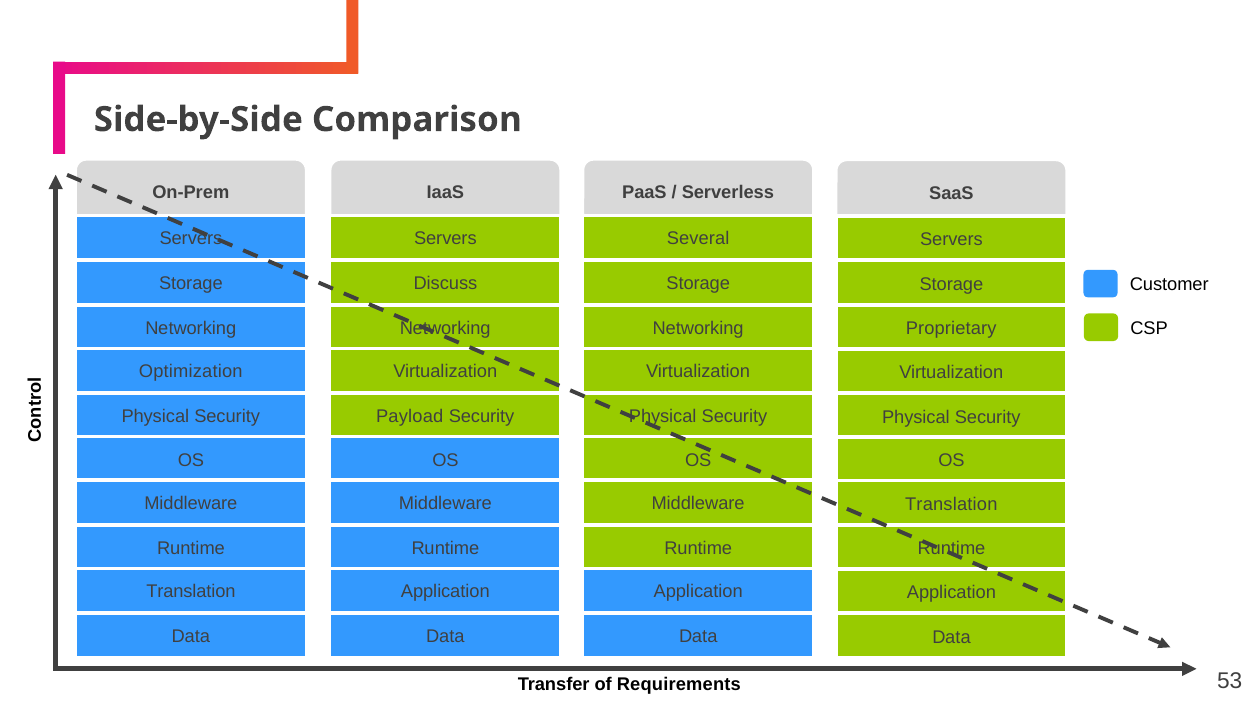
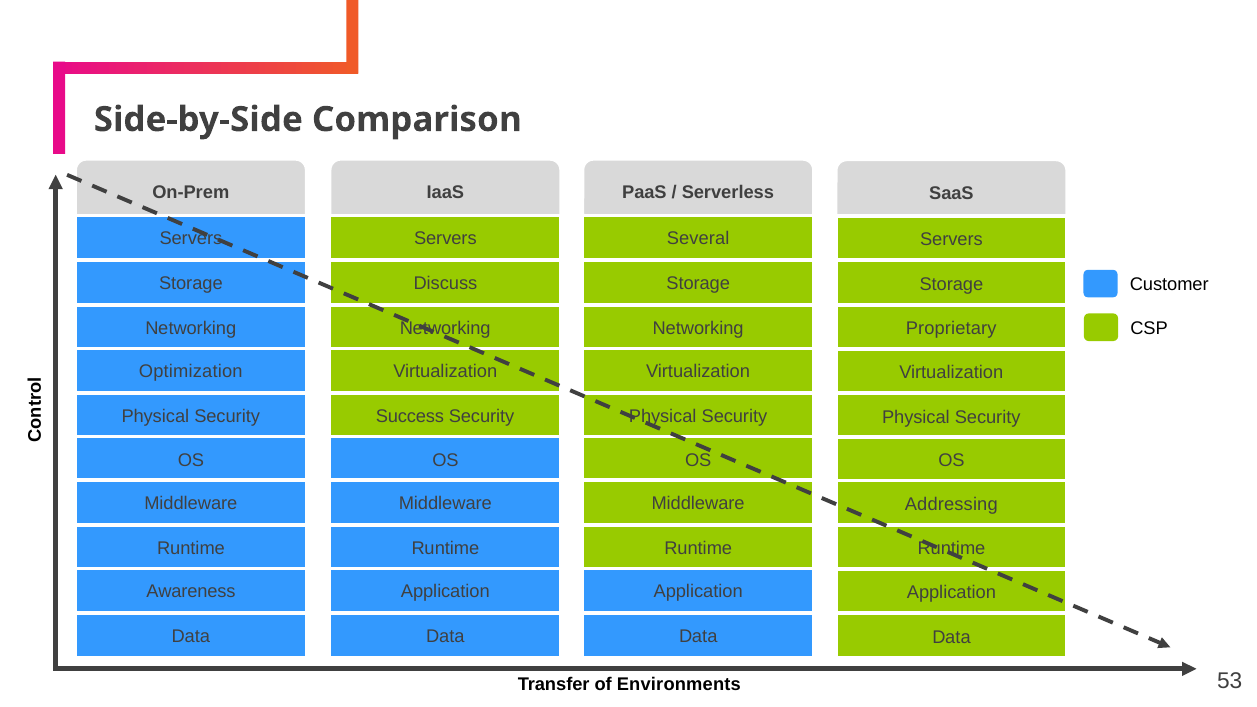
Payload: Payload -> Success (410, 416)
Translation: Translation -> Addressing (951, 504)
Translation: Translation -> Awareness (191, 592)
Requirements: Requirements -> Environments (679, 684)
